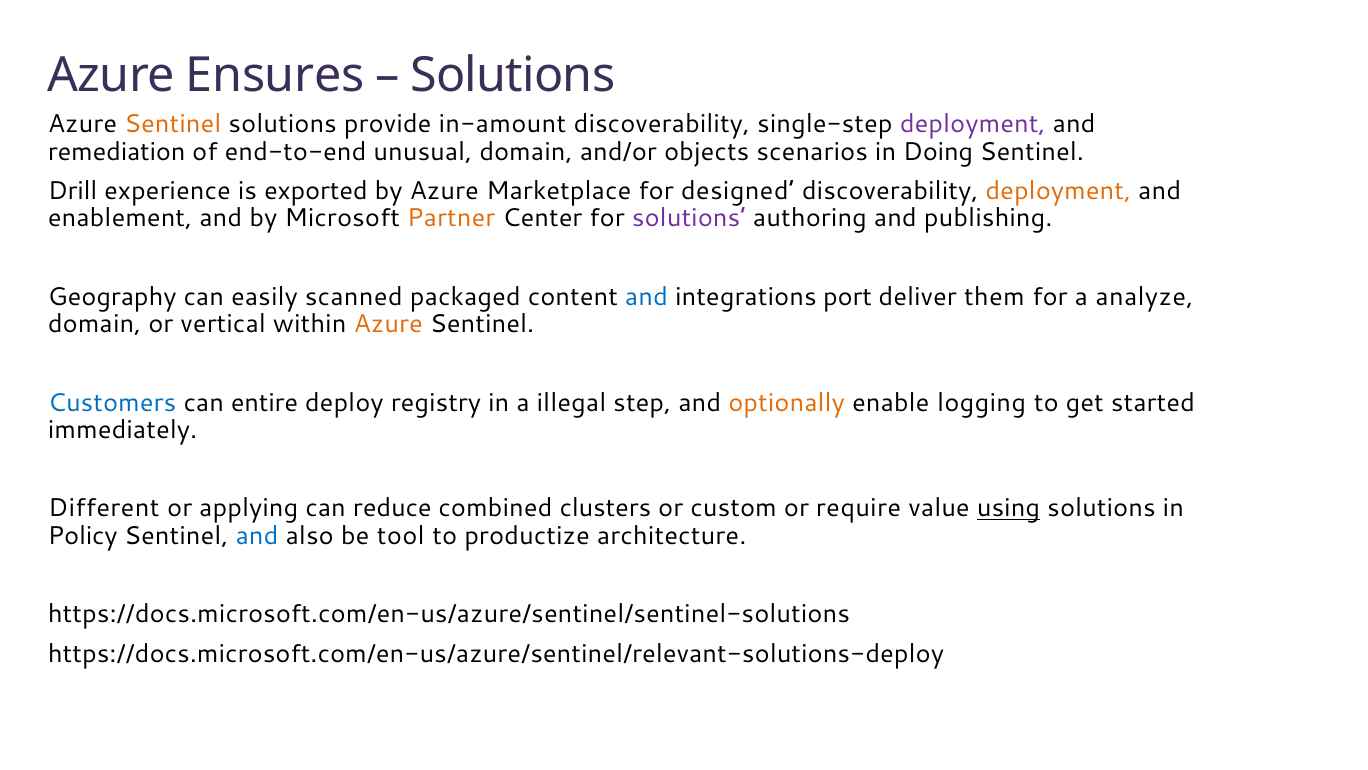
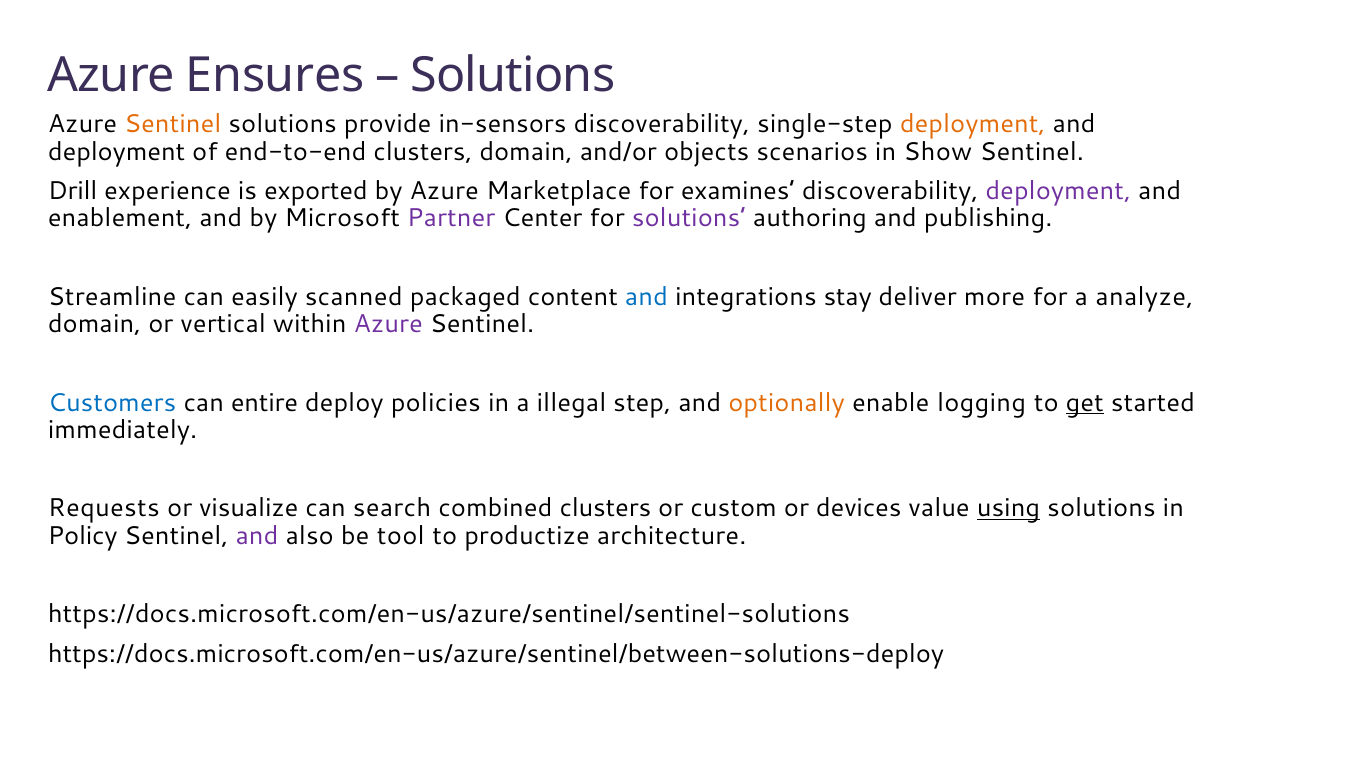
in-amount: in-amount -> in-sensors (503, 124)
deployment colour: purple -> orange (973, 124)
remediation: remediation -> deployment (117, 151)
end-to-end unusual: unusual -> clusters (423, 151)
Doing: Doing -> Show (938, 151)
designed: designed -> examines (738, 191)
deployment colour: orange -> purple (1058, 191)
Partner colour: orange -> purple (451, 218)
Geography: Geography -> Streamline (112, 296)
port: port -> stay (848, 296)
them: them -> more (995, 296)
Azure colour: orange -> purple (388, 324)
registry: registry -> policies (436, 402)
get underline: none -> present (1085, 402)
Different: Different -> Requests (104, 508)
applying: applying -> visualize (249, 508)
reduce: reduce -> search (392, 508)
require: require -> devices (859, 508)
and colour: blue -> purple (257, 536)
https://docs.microsoft.com/en-us/azure/sentinel/relevant-solutions-deploy: https://docs.microsoft.com/en-us/azure/sentinel/relevant-solutions-deploy -> https://docs.microsoft.com/en-us/azure/sentinel/between-solutions-deploy (496, 653)
